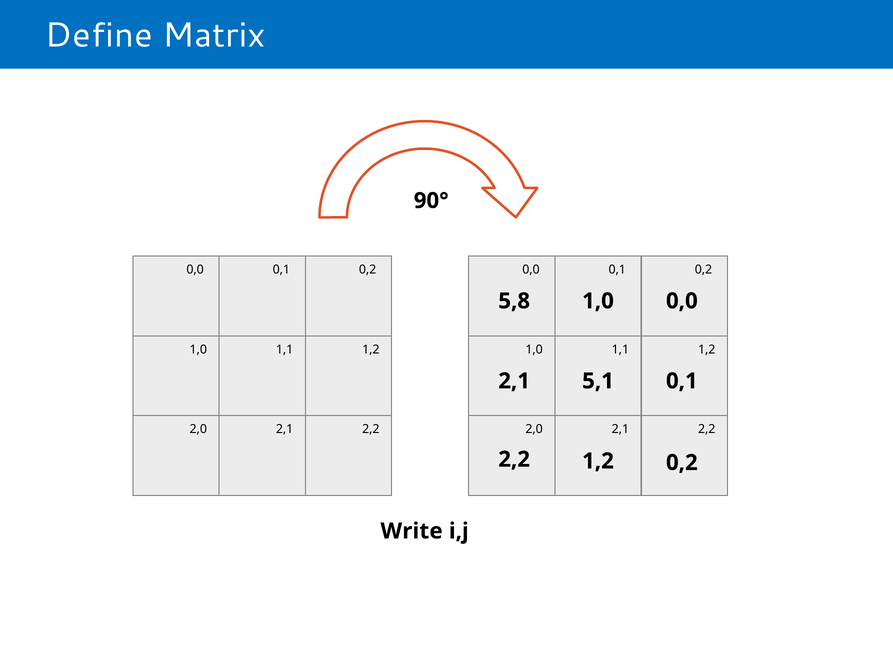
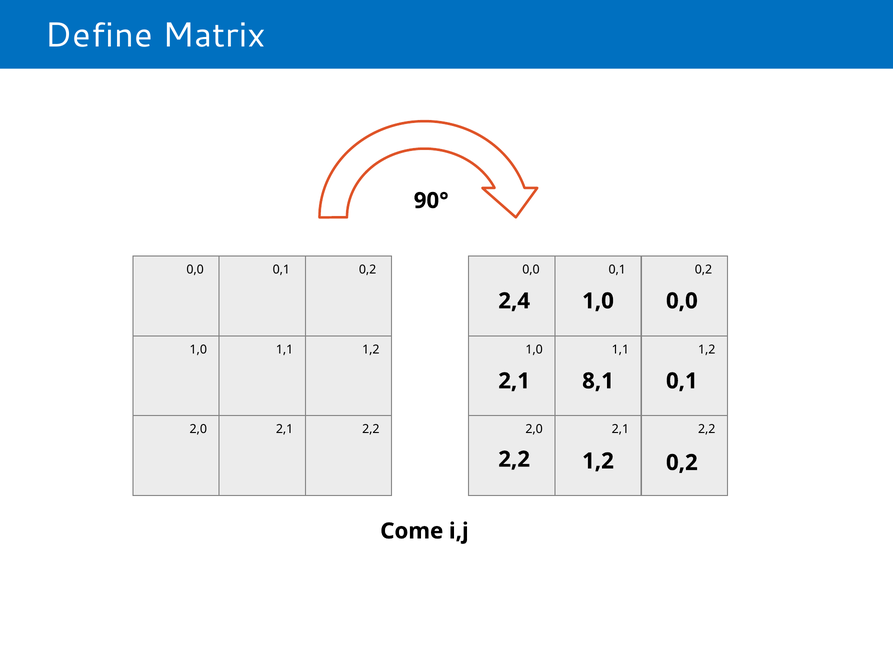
5,8: 5,8 -> 2,4 (514, 301)
5,1: 5,1 -> 8,1 (598, 381)
Write: Write -> Come (412, 531)
